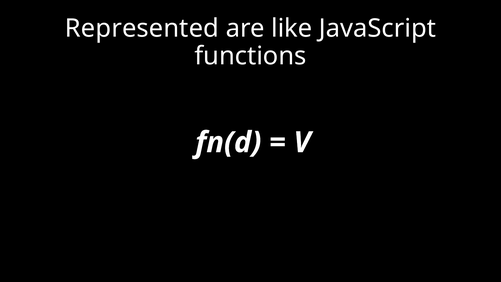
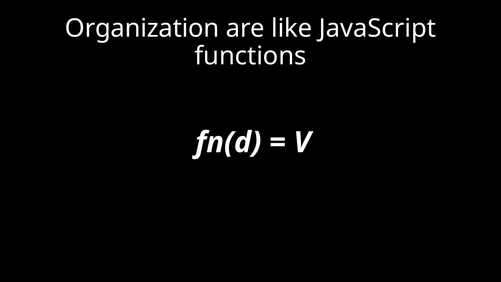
Represented: Represented -> Organization (142, 28)
